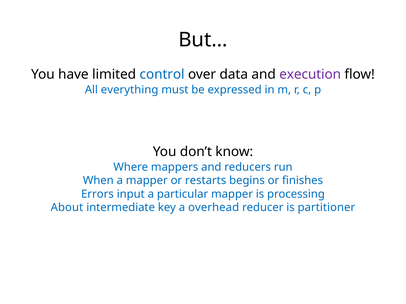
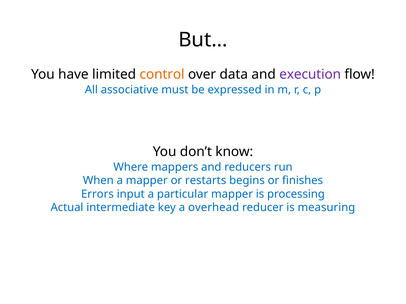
control colour: blue -> orange (162, 74)
everything: everything -> associative (130, 90)
About: About -> Actual (67, 208)
partitioner: partitioner -> measuring (326, 208)
